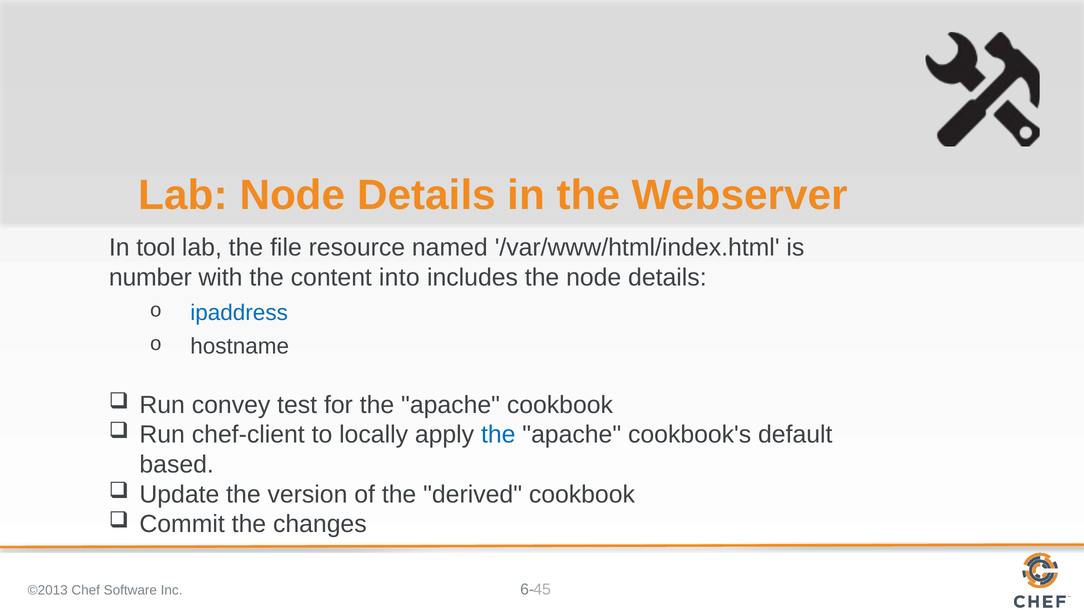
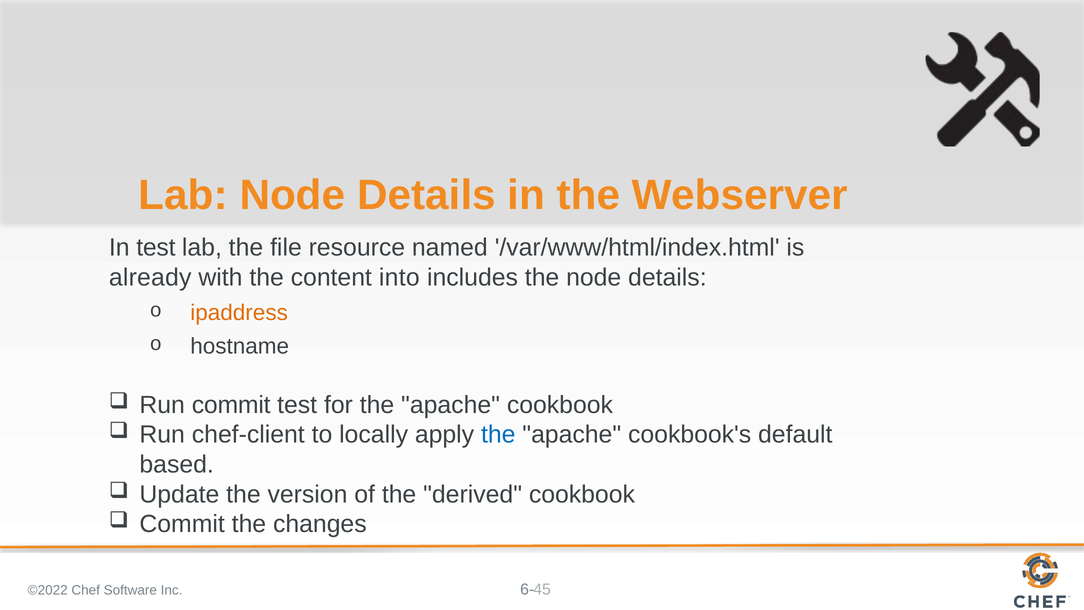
In tool: tool -> test (156, 248)
number: number -> already (150, 277)
ipaddress colour: blue -> orange (239, 313)
Run convey: convey -> commit (231, 405)
©2013: ©2013 -> ©2022 (48, 590)
